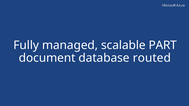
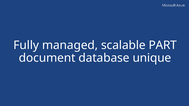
routed: routed -> unique (152, 58)
